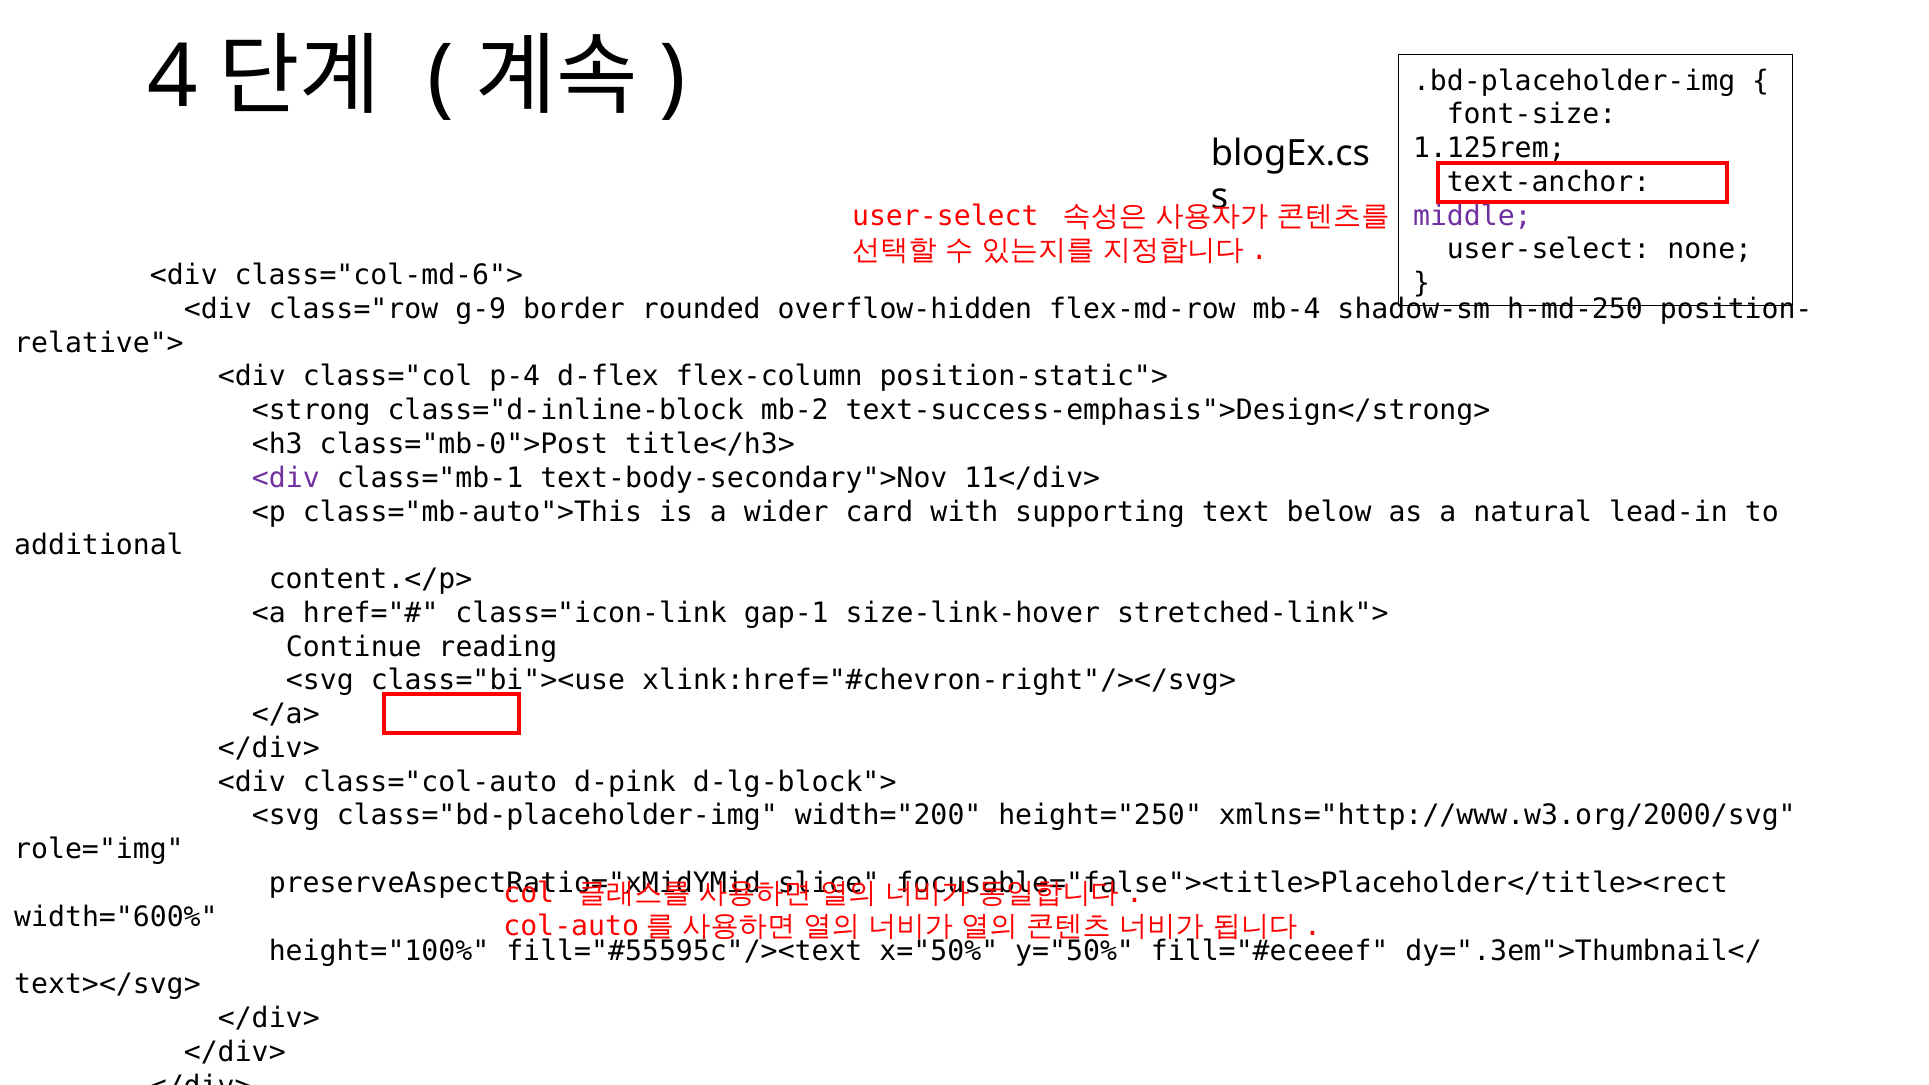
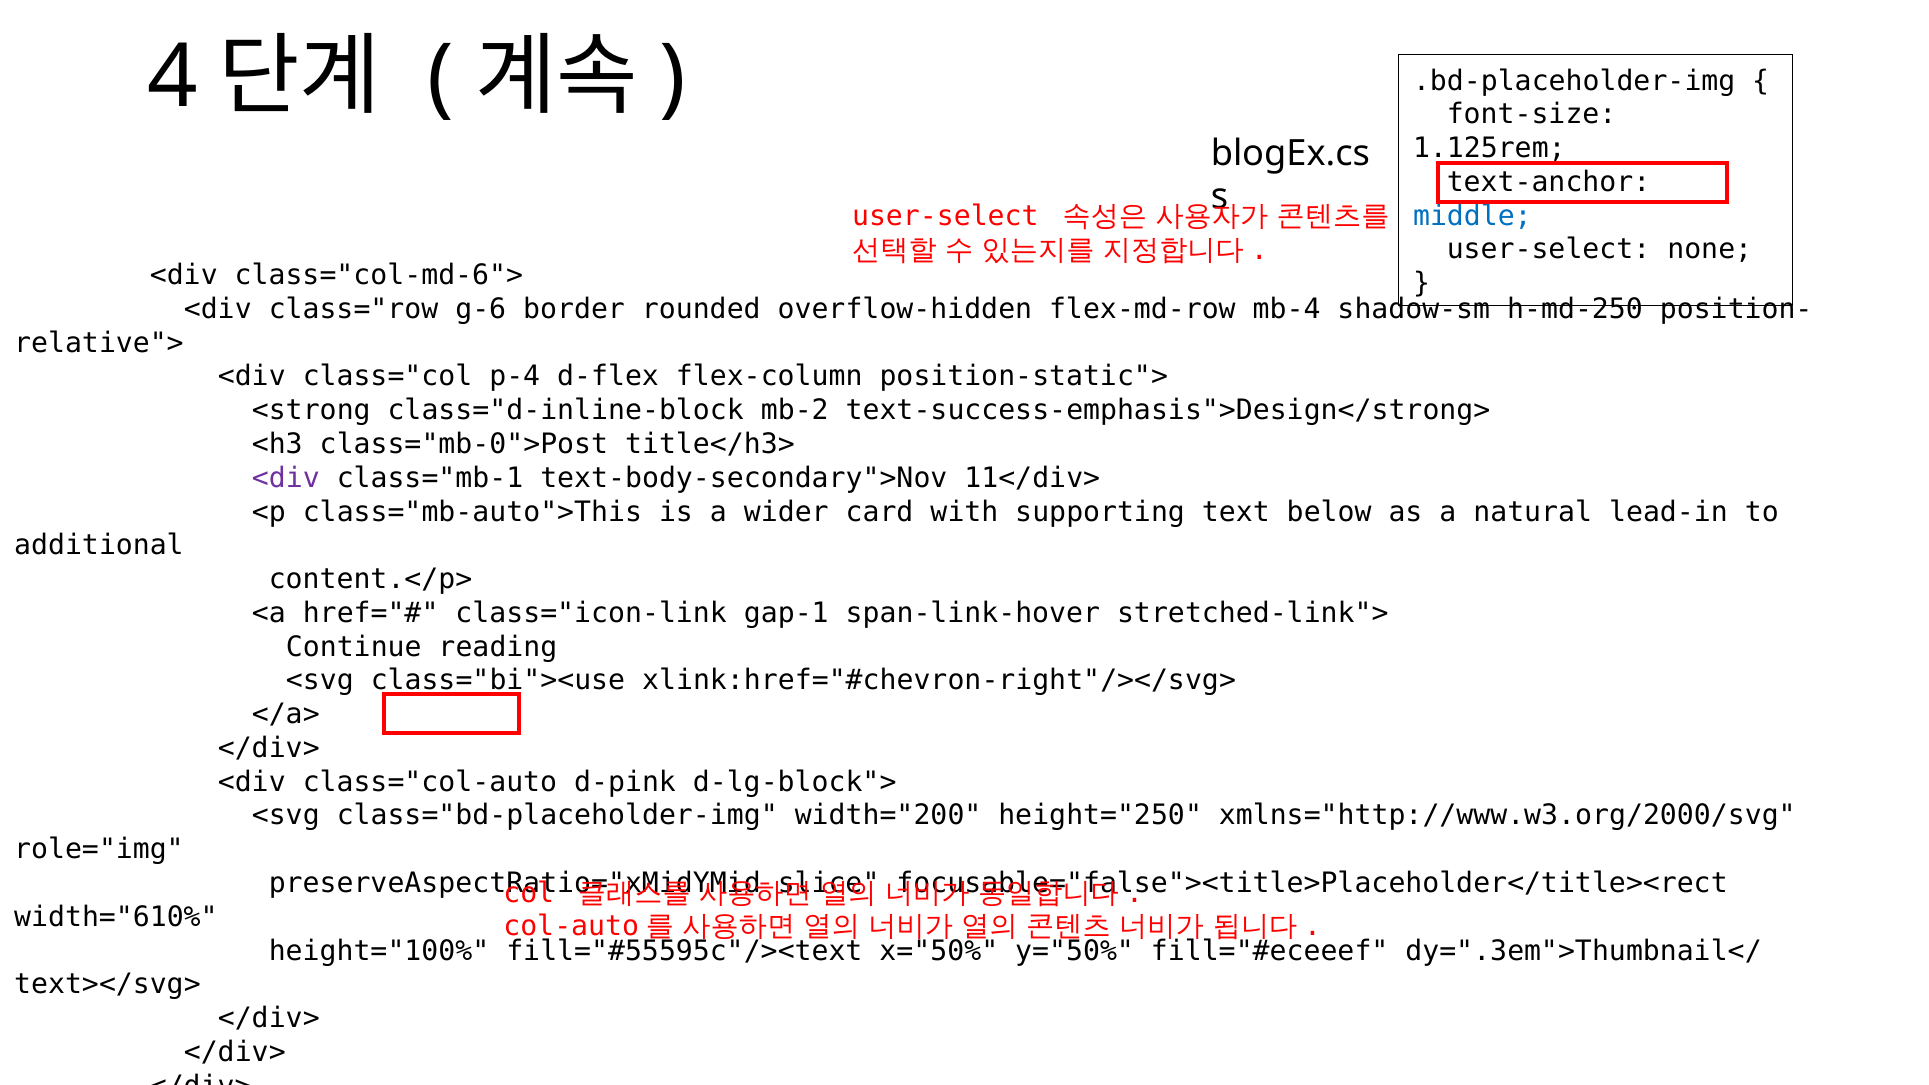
middle colour: purple -> blue (1472, 216)
g-9: g-9 -> g-6 (481, 309)
size-link-hover: size-link-hover -> span-link-hover (973, 613)
width="600%: width="600% -> width="610% (116, 917)
